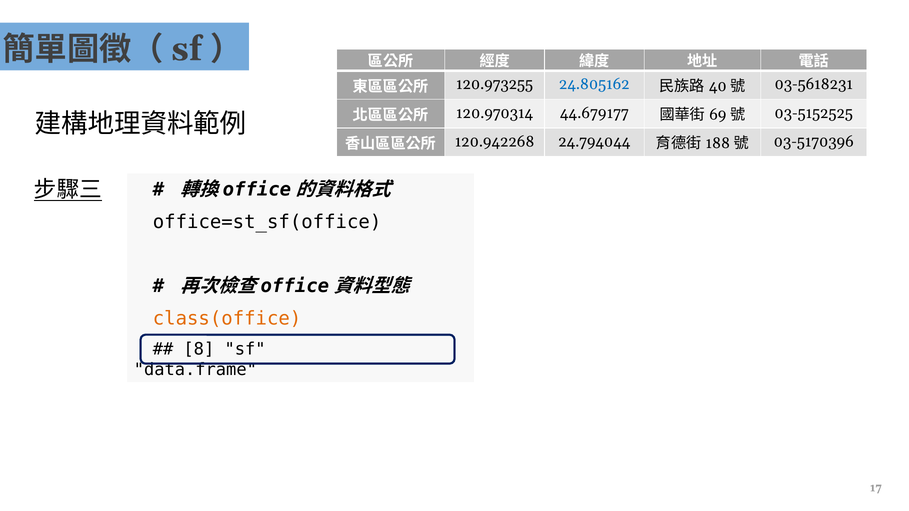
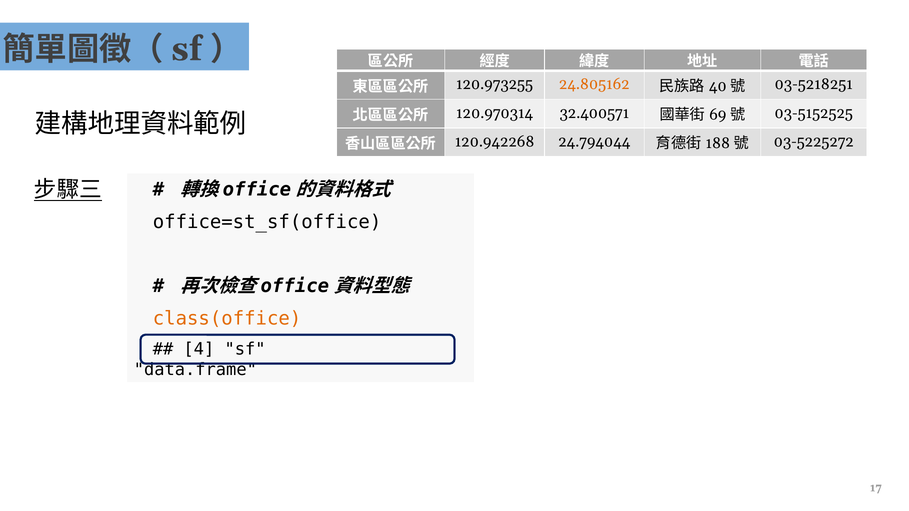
24.805162 colour: blue -> orange (594, 84)
03-5618231: 03-5618231 -> 03-5218251 (814, 84)
44.679177: 44.679177 -> 32.400571 (594, 113)
03-5170396: 03-5170396 -> 03-5225272 (814, 142)
8: 8 -> 4 (199, 350)
